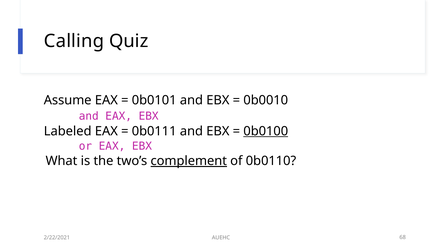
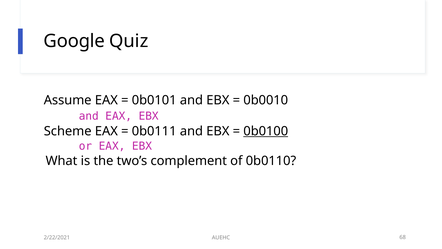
Calling: Calling -> Google (74, 41)
Labeled: Labeled -> Scheme (68, 131)
complement underline: present -> none (189, 161)
